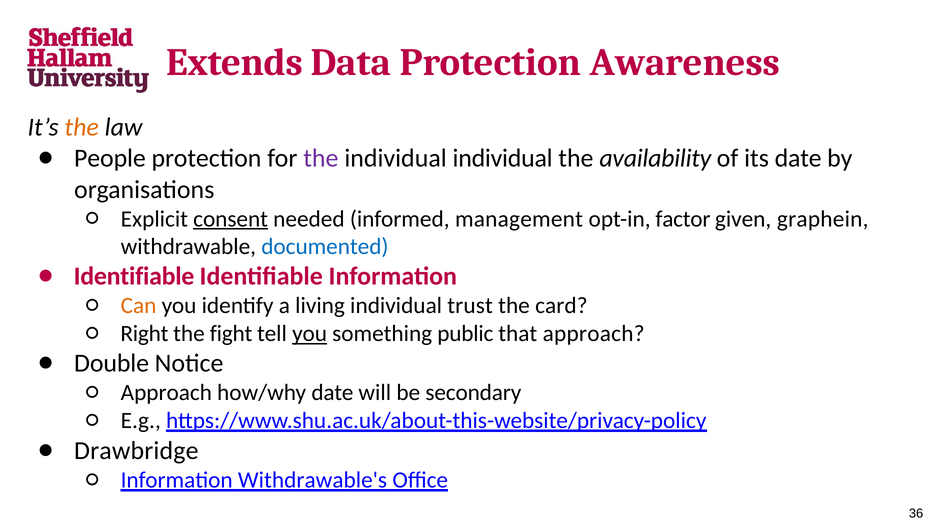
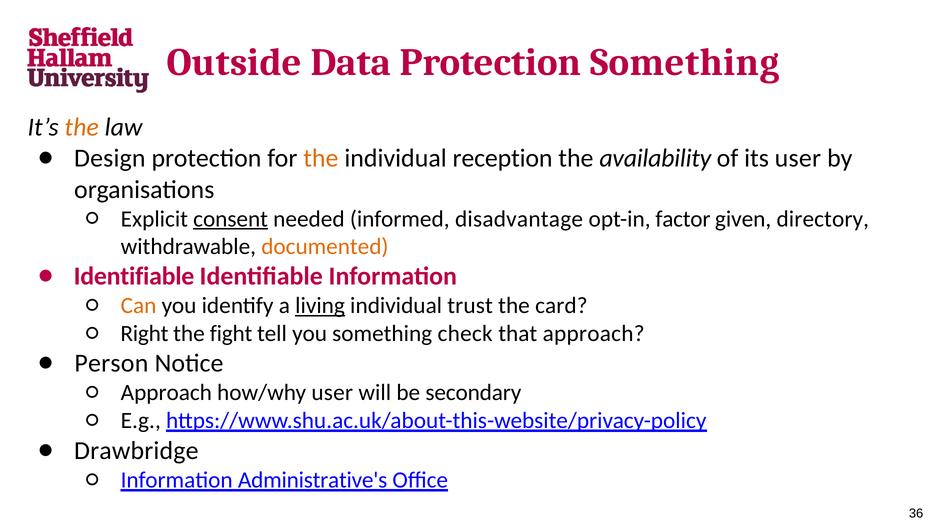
Extends: Extends -> Outside (234, 62)
Protection Awareness: Awareness -> Something (685, 62)
People: People -> Design (110, 159)
the colour: purple -> orange (321, 159)
individual individual: individual -> reception (503, 159)
its date: date -> user (798, 159)
management: management -> disadvantage (519, 219)
graphein: graphein -> directory (823, 219)
documented colour: blue -> orange (325, 247)
living underline: none -> present (320, 306)
you underline: present -> none (310, 334)
public: public -> check (465, 334)
Double: Double -> Person (111, 364)
how/why date: date -> user (332, 393)
Withdrawable's: Withdrawable's -> Administrative's (313, 480)
